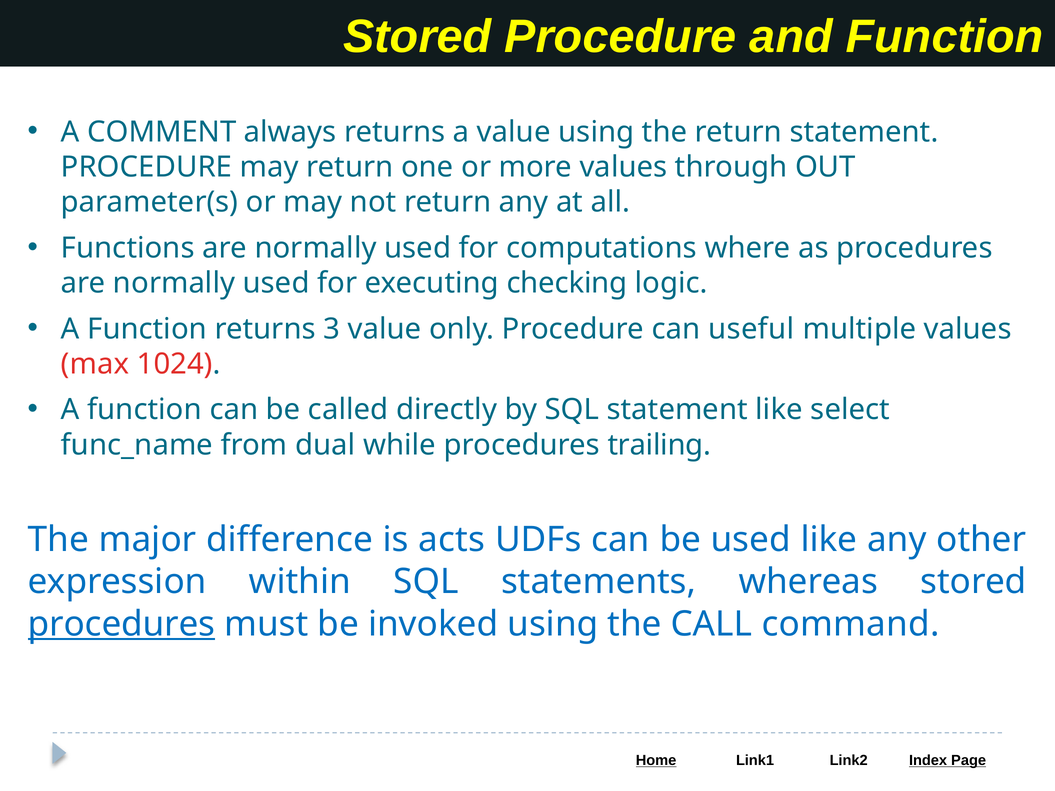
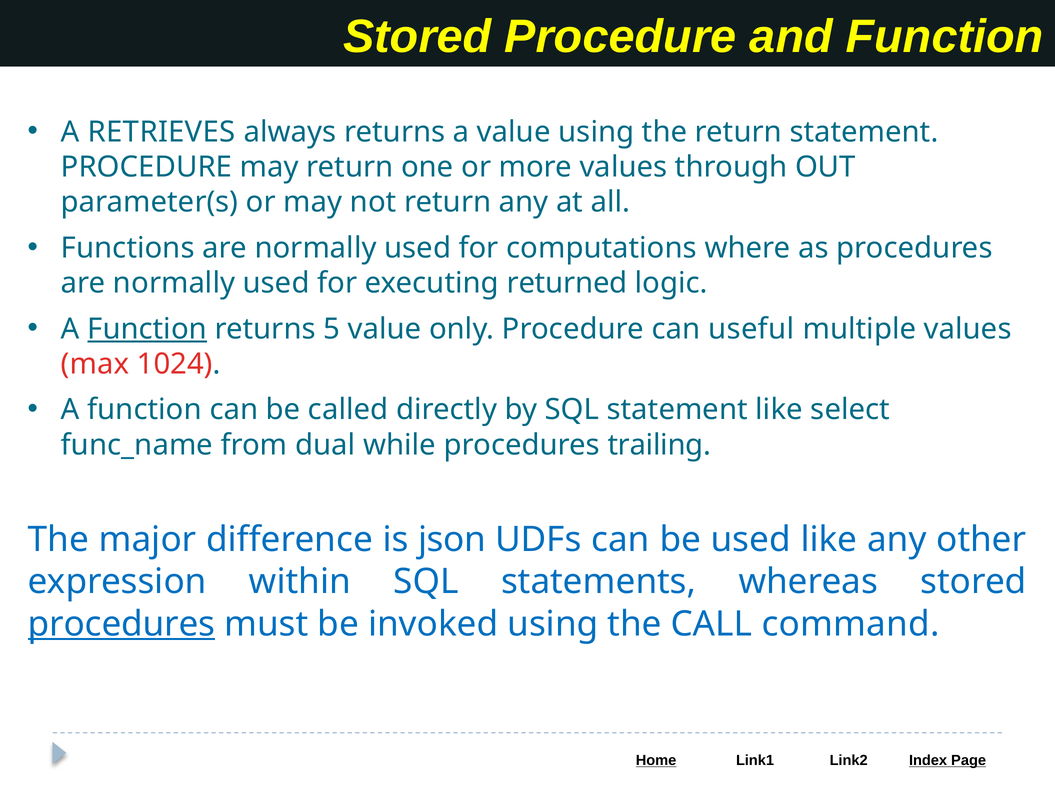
COMMENT: COMMENT -> RETRIEVES (162, 132)
checking: checking -> returned (567, 283)
Function underline: none -> present (147, 329)
3: 3 -> 5 (332, 329)
acts: acts -> json (452, 540)
